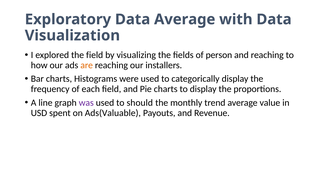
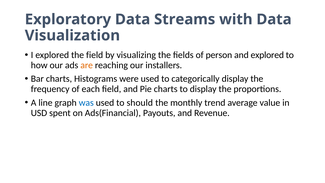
Data Average: Average -> Streams (185, 19)
and reaching: reaching -> explored (267, 55)
was colour: purple -> blue (86, 103)
Ads(Valuable: Ads(Valuable -> Ads(Financial (113, 113)
